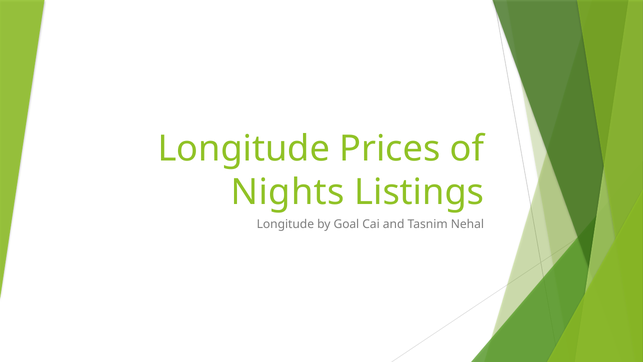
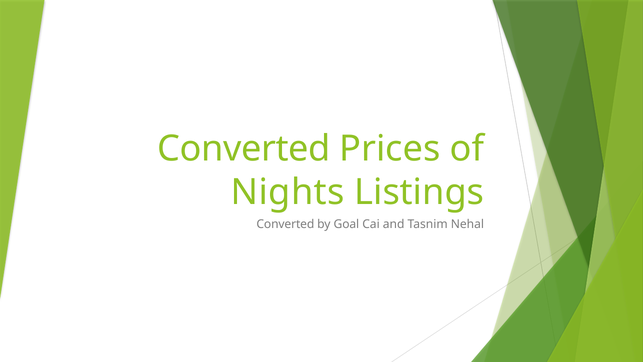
Longitude: Longitude -> Converted (244, 149)
Longitude: Longitude -> Converted (285, 224)
